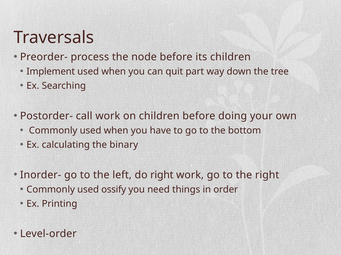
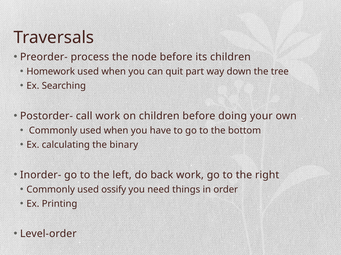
Implement: Implement -> Homework (51, 72)
do right: right -> back (162, 175)
